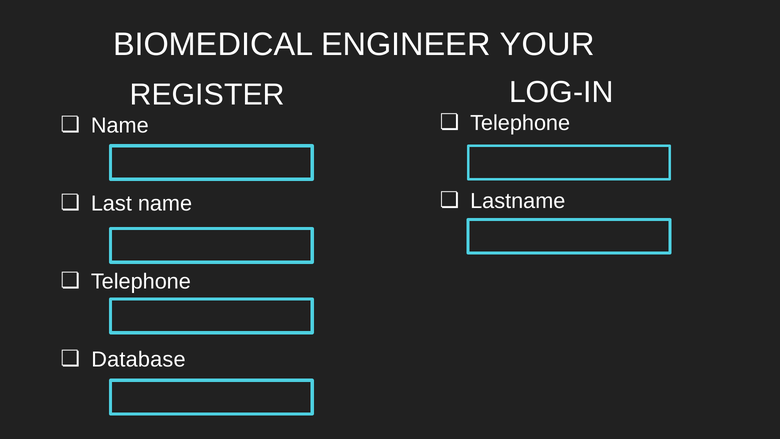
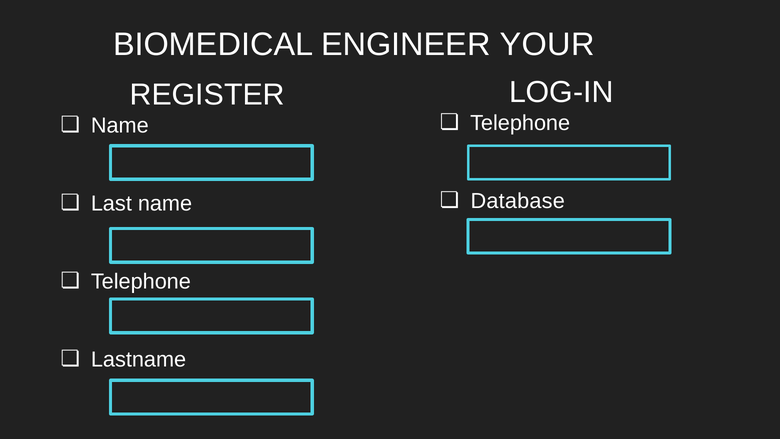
Lastname: Lastname -> Database (518, 201)
Database: Database -> Lastname (139, 360)
